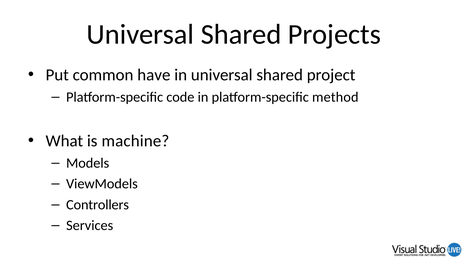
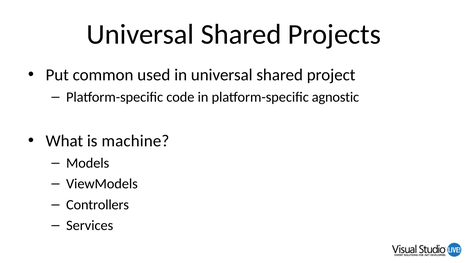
have: have -> used (154, 75)
method: method -> agnostic (335, 97)
